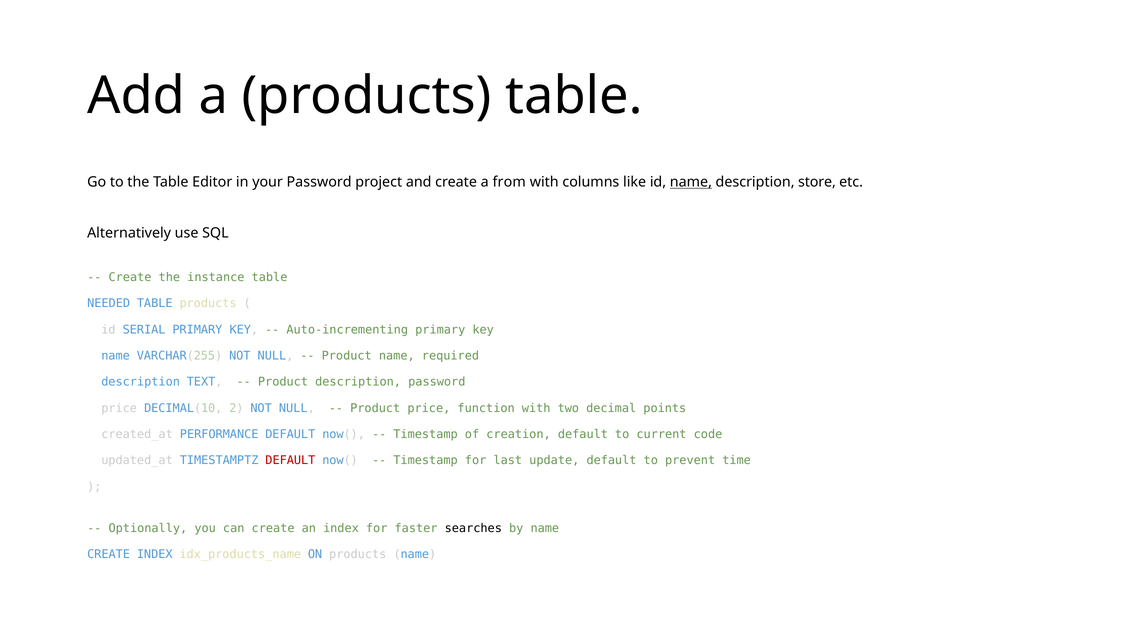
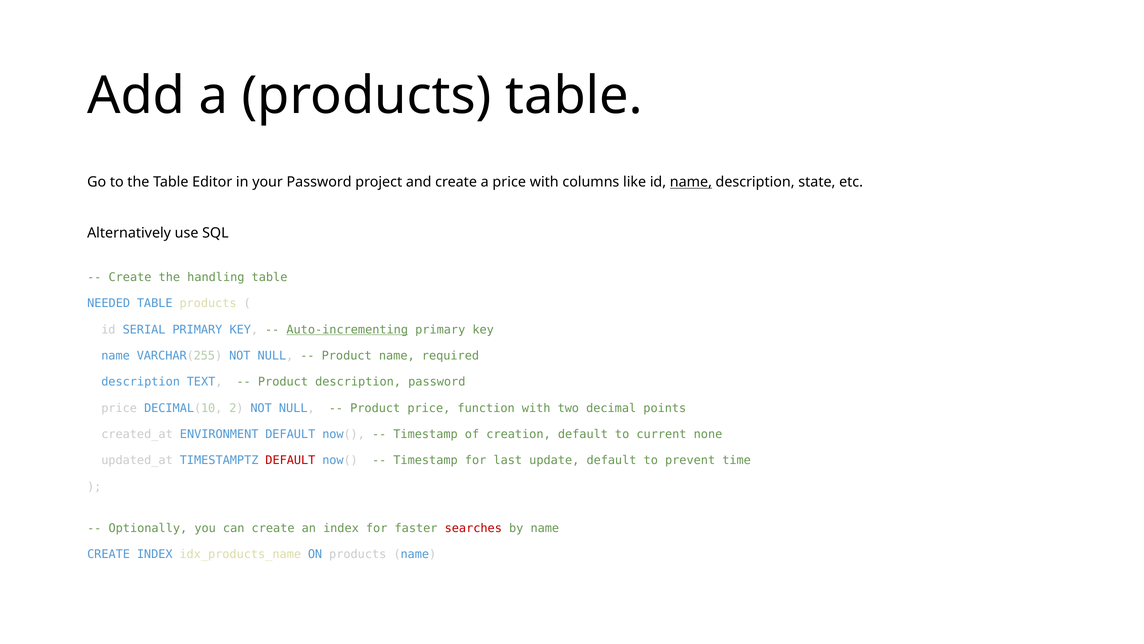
a from: from -> price (509, 182)
store: store -> state (817, 182)
instance: instance -> handling (216, 277)
Auto-incrementing underline: none -> present (347, 329)
PERFORMANCE: PERFORMANCE -> ENVIRONMENT (219, 434)
code: code -> none (708, 434)
searches colour: black -> red (473, 528)
